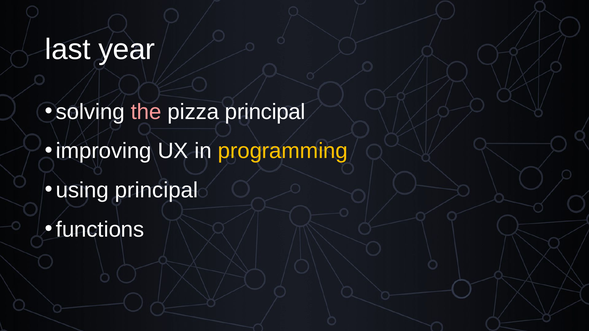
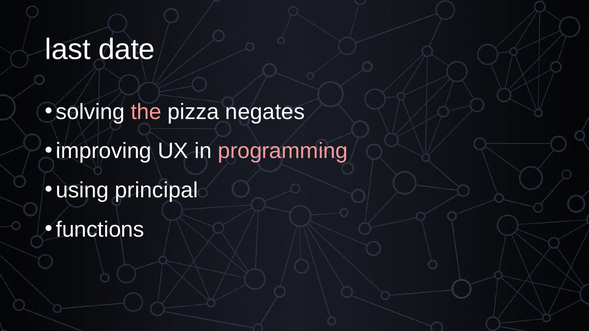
year: year -> date (127, 49)
pizza principal: principal -> negates (265, 112)
programming colour: yellow -> pink (283, 151)
